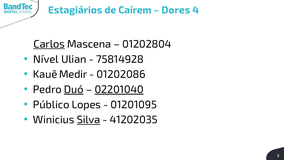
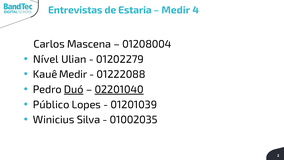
Estagiários: Estagiários -> Entrevistas (75, 10)
Caírem: Caírem -> Estaria (135, 10)
Dores: Dores -> Medir (176, 10)
Carlos underline: present -> none (49, 44)
01202804: 01202804 -> 01208004 (147, 44)
75814928: 75814928 -> 01202279 (120, 59)
01202086: 01202086 -> 01222088 (121, 74)
01201095: 01201095 -> 01201039 (134, 105)
Silva underline: present -> none (89, 120)
41202035: 41202035 -> 01002035 (134, 120)
